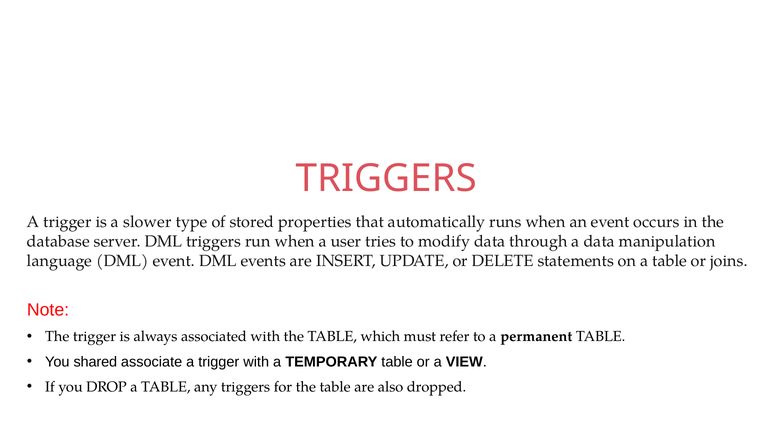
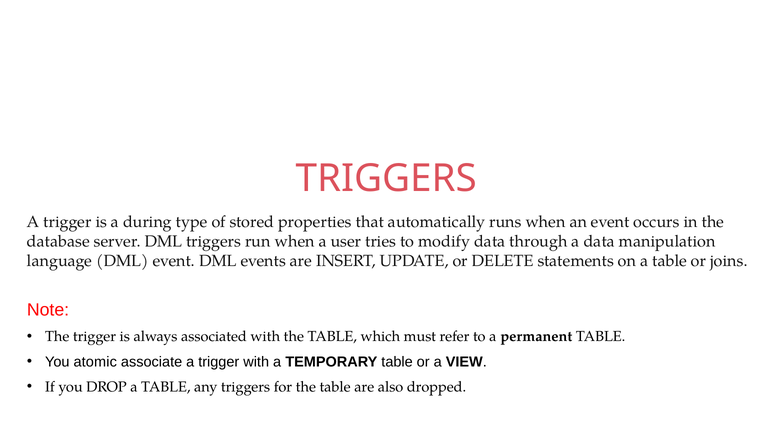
slower: slower -> during (147, 222)
shared: shared -> atomic (95, 362)
